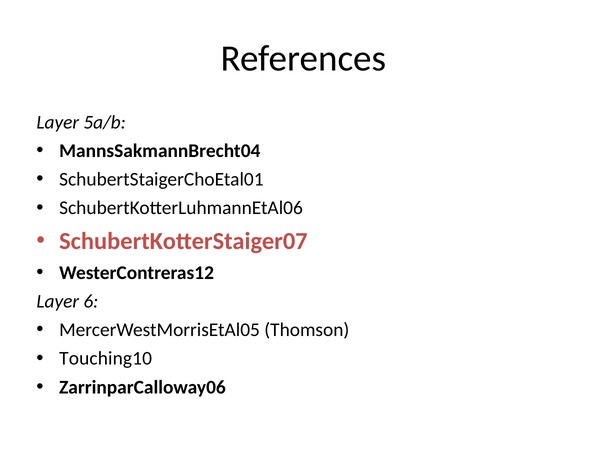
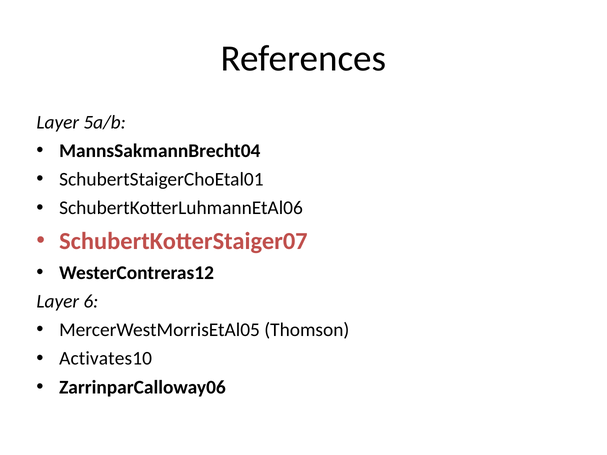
Touching10: Touching10 -> Activates10 (106, 359)
